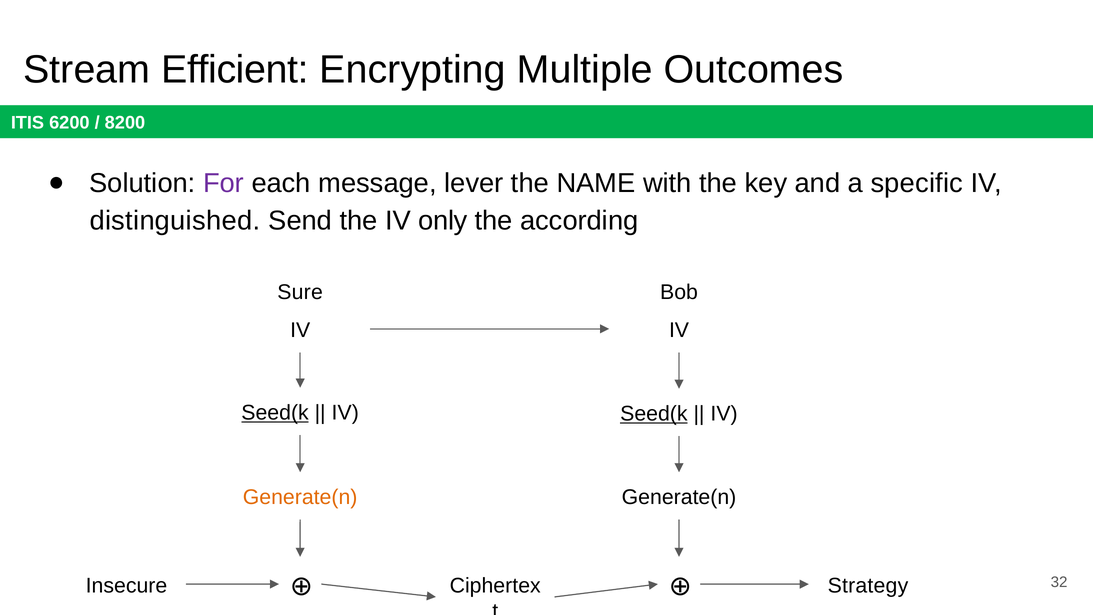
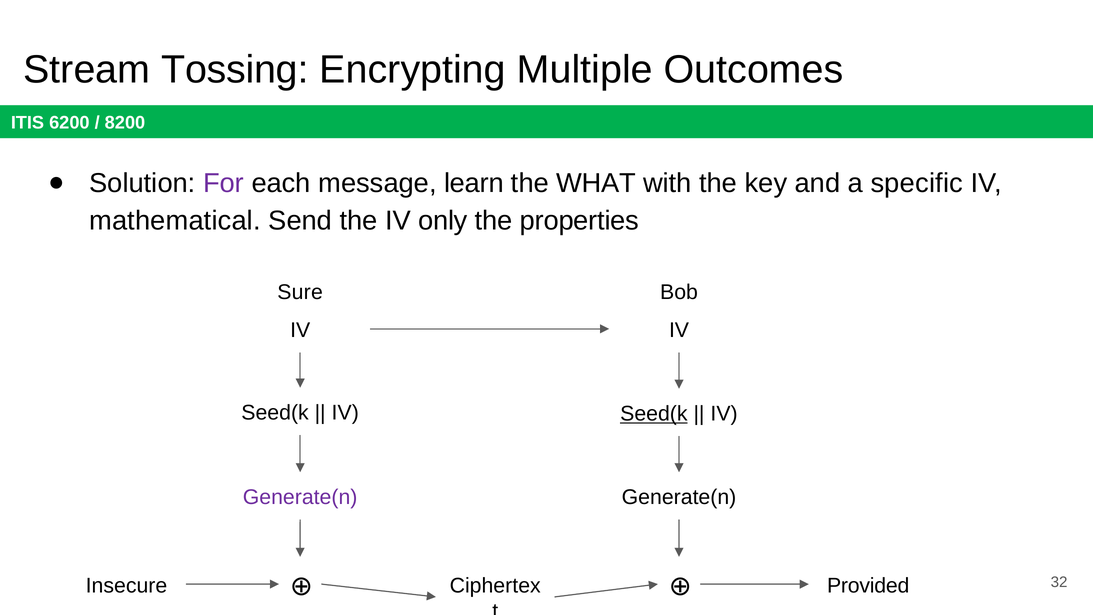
Efficient: Efficient -> Tossing (235, 70)
lever: lever -> learn (474, 183)
NAME: NAME -> WHAT (596, 183)
distinguished: distinguished -> mathematical (175, 221)
according: according -> properties (579, 221)
Seed(k underline: present -> none (275, 413)
Generate(n colour: orange -> purple (300, 497)
Strategy: Strategy -> Provided (868, 586)
